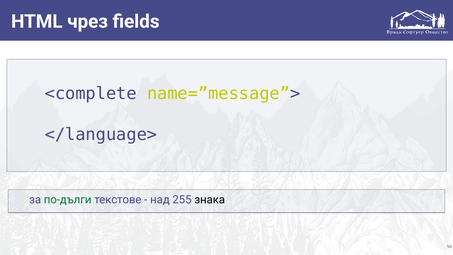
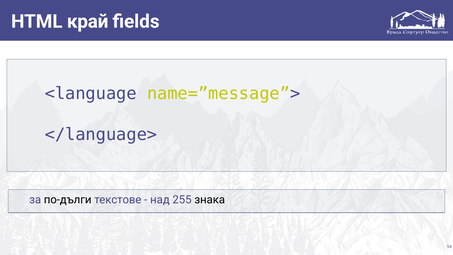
чрез: чрез -> край (88, 21)
<complete: <complete -> <language (91, 94)
по-дълги colour: green -> black (68, 200)
